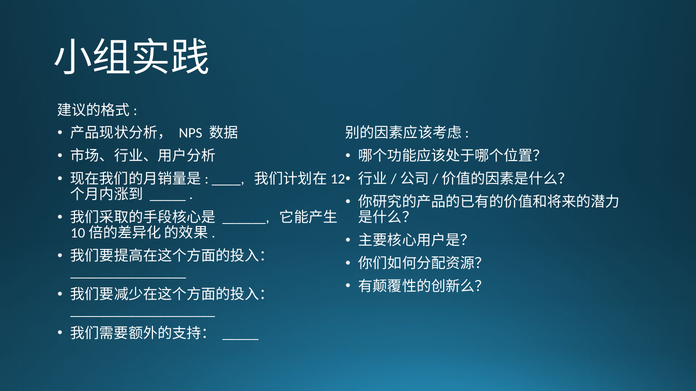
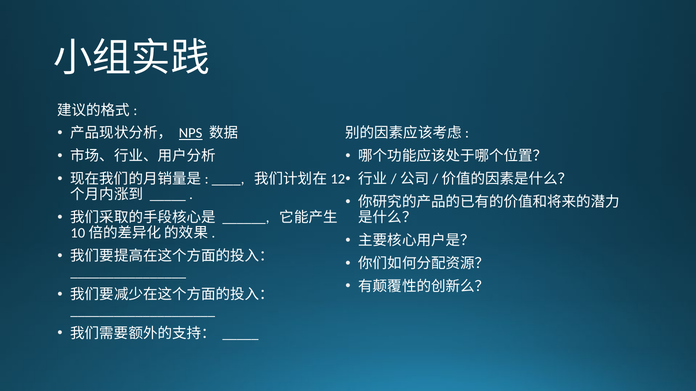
NPS underline: none -> present (191, 133)
